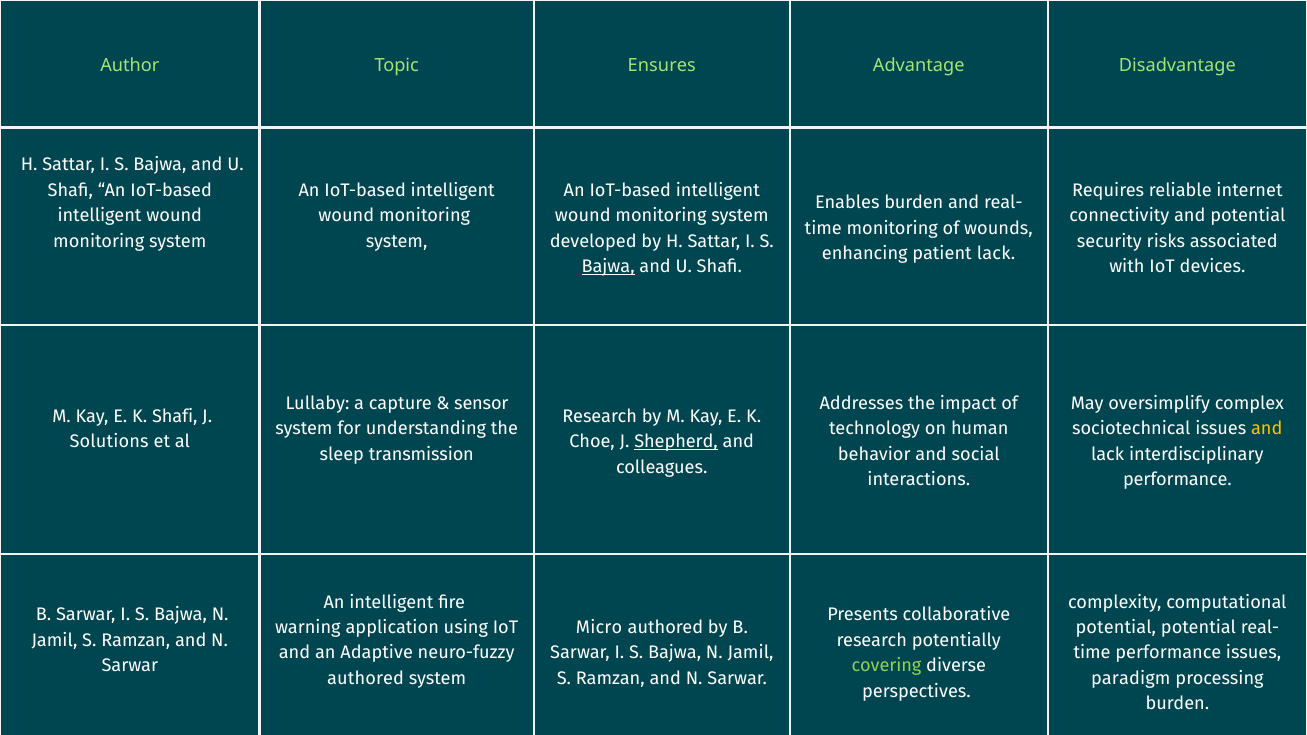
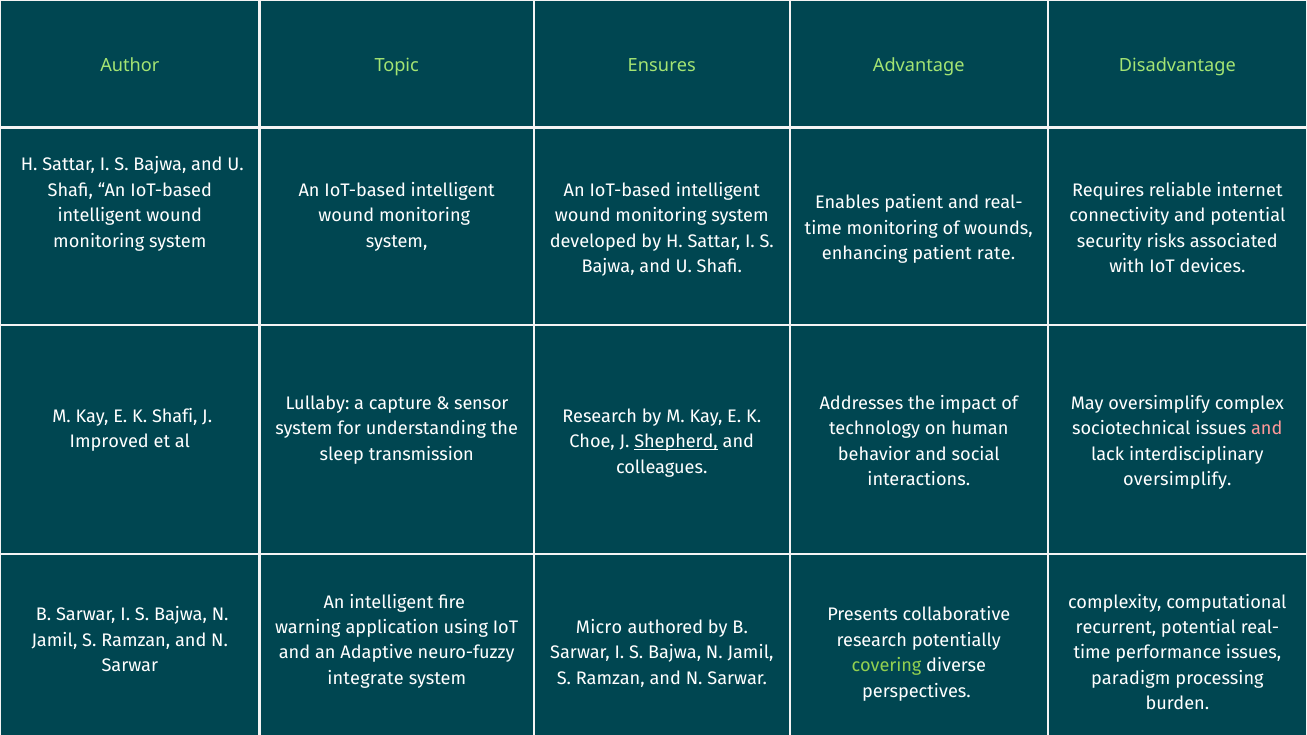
Enables burden: burden -> patient (914, 203)
patient lack: lack -> rate (996, 254)
Bajwa underline: present -> none (608, 267)
and colour: yellow -> pink (1267, 429)
Solutions: Solutions -> Improved (109, 442)
performance: performance -> oversimplify (1177, 480)
potential: potential -> recurrent (1116, 628)
authored: authored -> integrate (366, 679)
